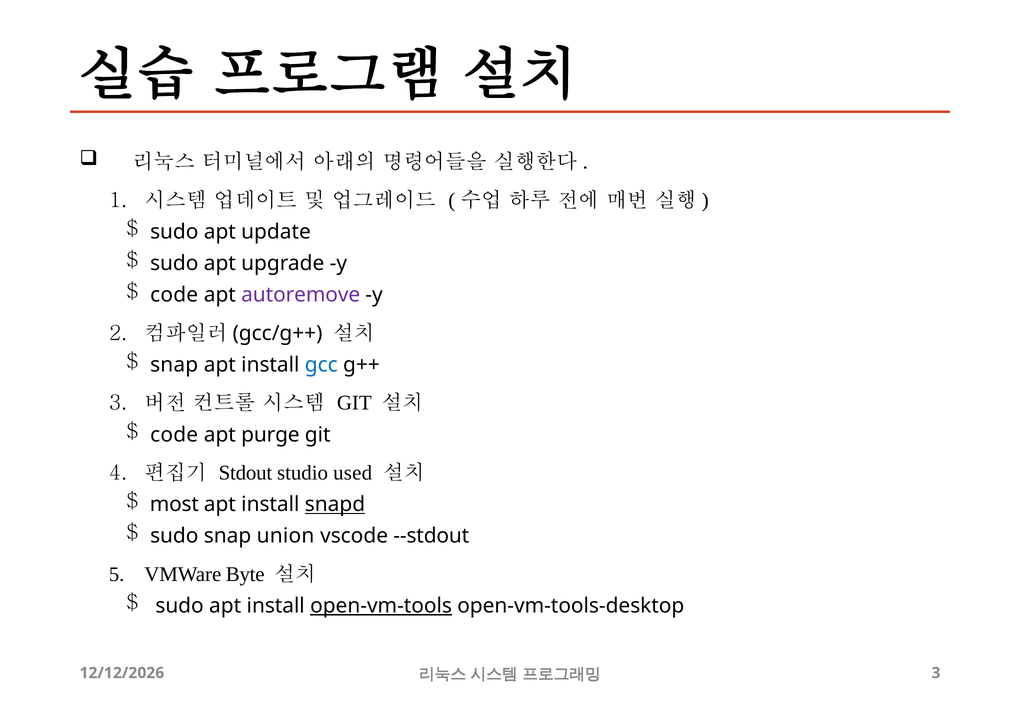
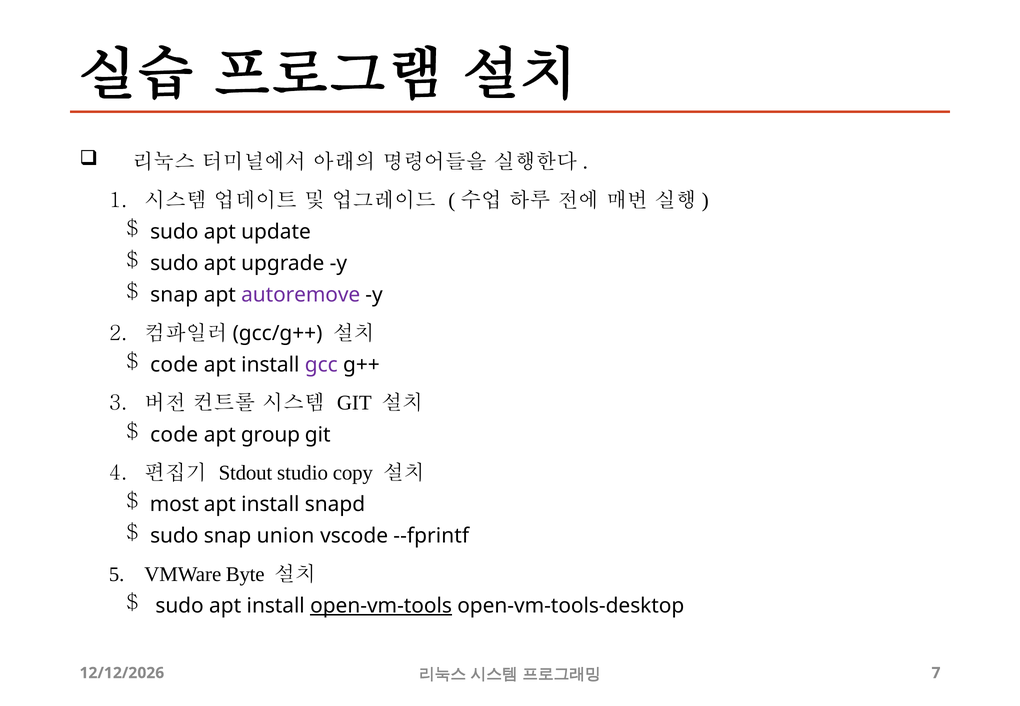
code: code -> snap (174, 295)
snap: snap -> code (174, 365)
gcc colour: blue -> purple (321, 365)
purge: purge -> group (270, 435)
used: used -> copy (353, 473)
snapd underline: present -> none (335, 505)
--stdout: --stdout -> --fprintf (431, 536)
3: 3 -> 7 (936, 673)
